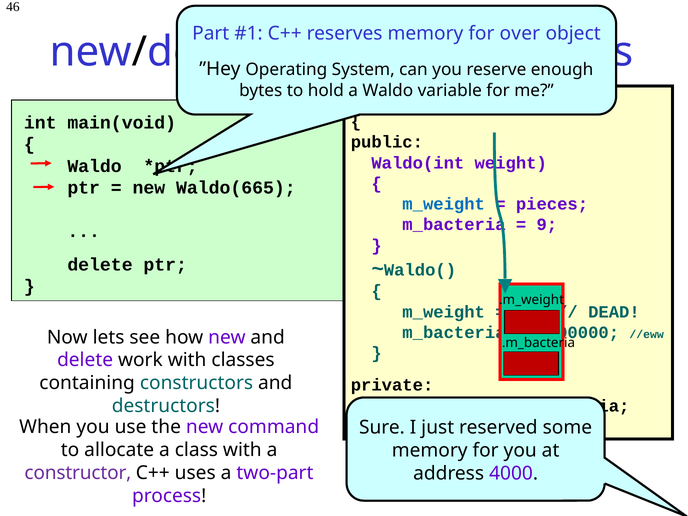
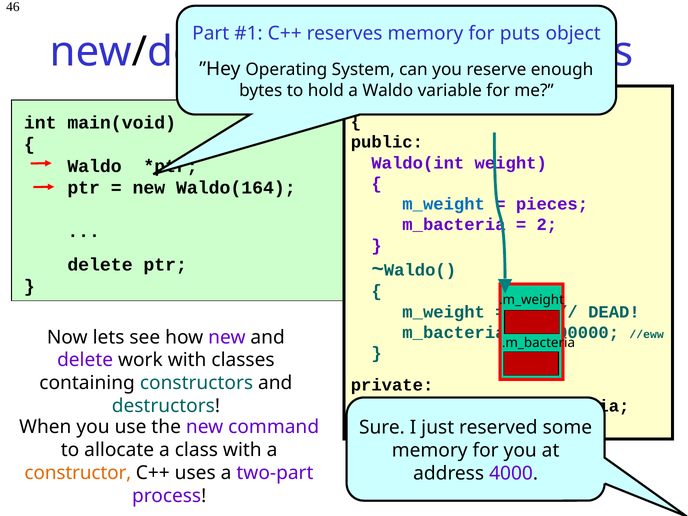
over: over -> puts (520, 33)
Waldo(665: Waldo(665 -> Waldo(164 (236, 188)
9: 9 -> 2 (547, 225)
constructor colour: purple -> orange (78, 473)
